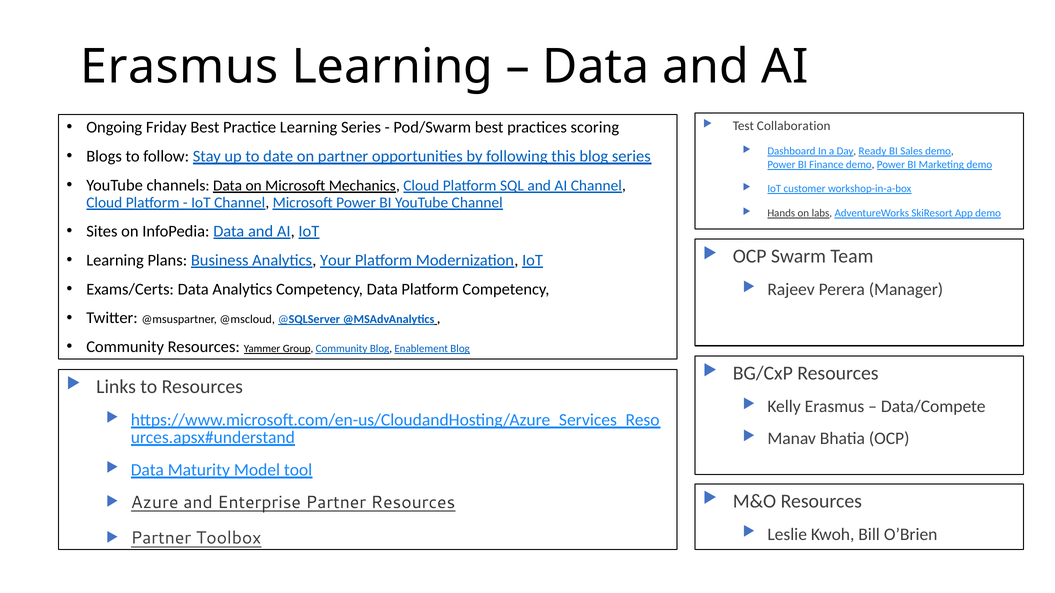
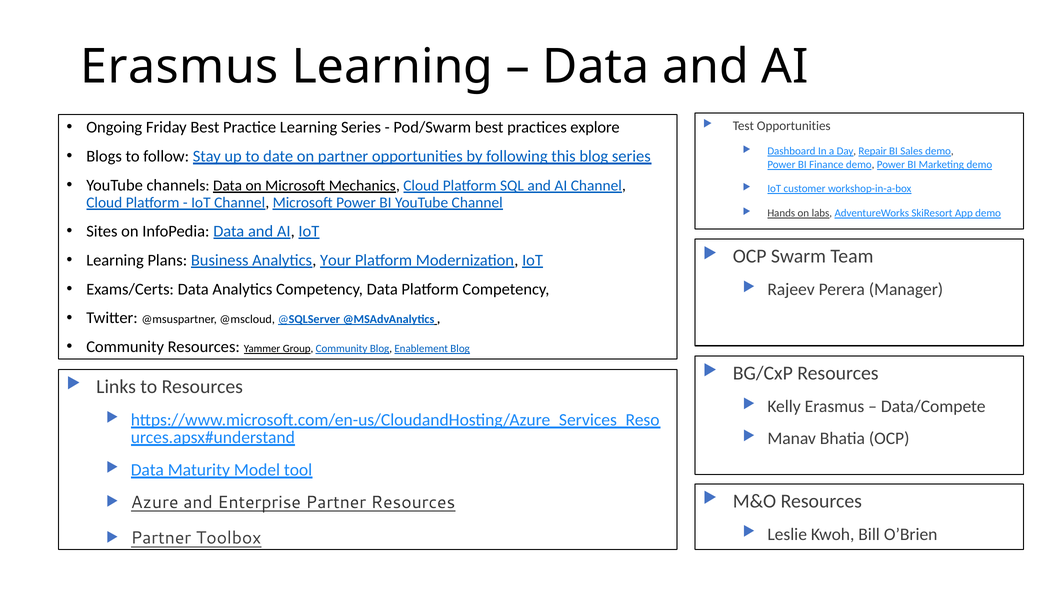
scoring: scoring -> explore (595, 127)
Test Collaboration: Collaboration -> Opportunities (794, 126)
Ready: Ready -> Repair (873, 151)
